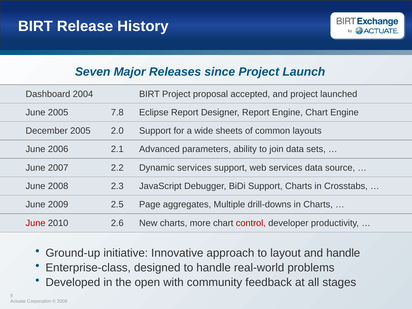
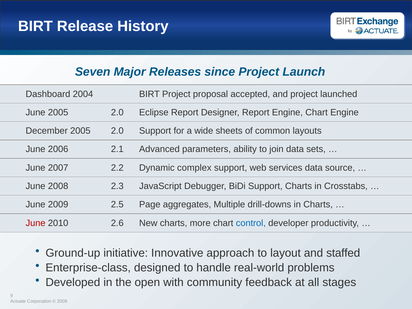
June 2005 7.8: 7.8 -> 2.0 (117, 112)
Dynamic services: services -> complex (194, 168)
control colour: red -> blue (251, 223)
and handle: handle -> staffed (343, 253)
